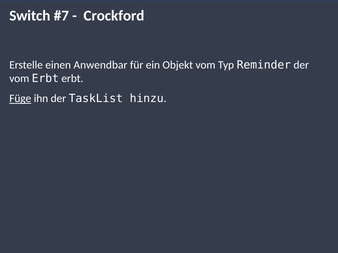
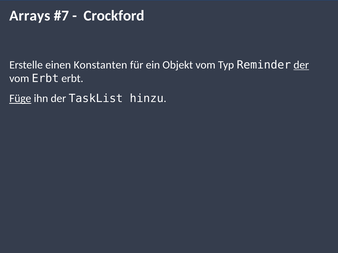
Switch: Switch -> Arrays (30, 16)
Anwendbar: Anwendbar -> Konstanten (100, 65)
der underline: none -> present (301, 65)
